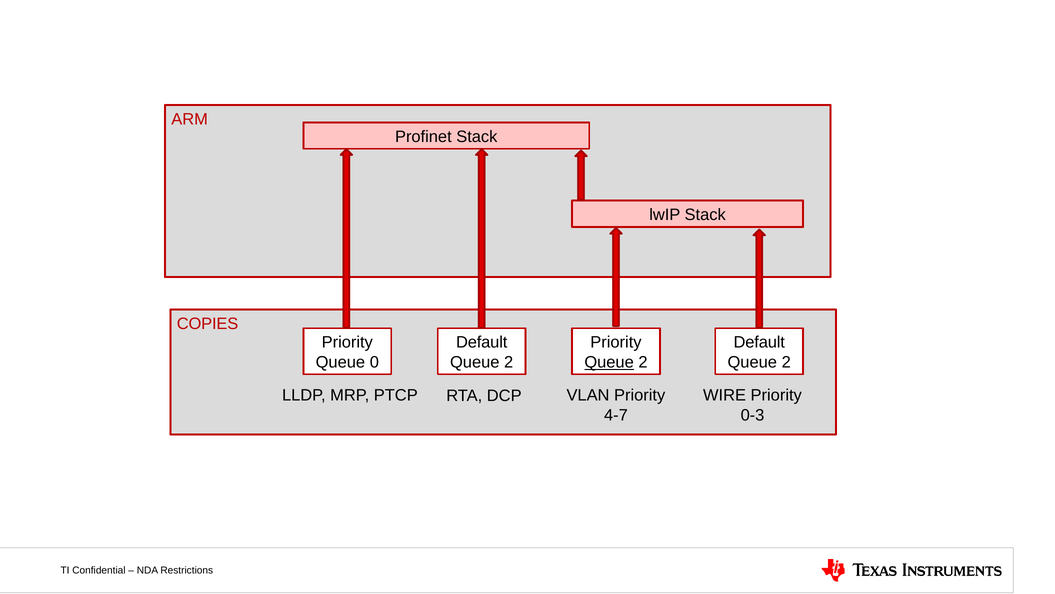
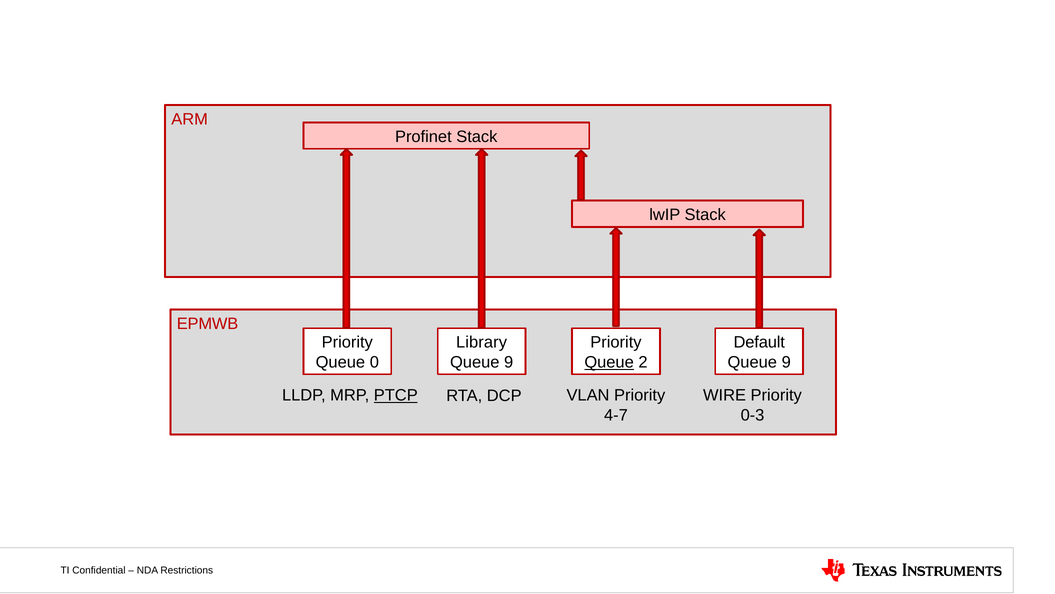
COPIES: COPIES -> EPMWB (208, 323)
Default: Default -> Library (482, 342)
2: 2 -> 9 (509, 362)
2: 2 -> 9 (786, 362)
PTCP underline: none -> present (396, 395)
